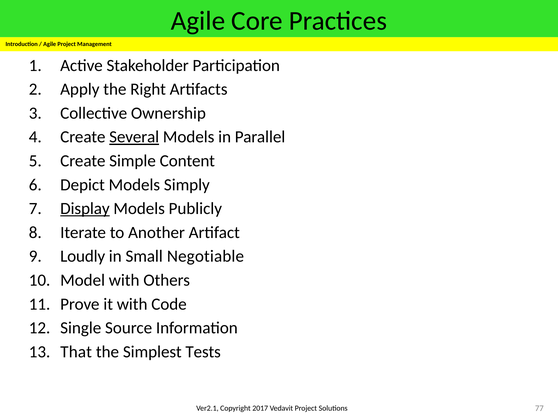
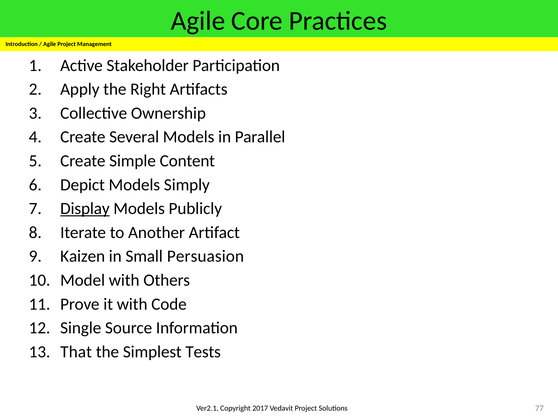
Several underline: present -> none (134, 137)
Loudly: Loudly -> Kaizen (83, 256)
Negotiable: Negotiable -> Persuasion (205, 256)
